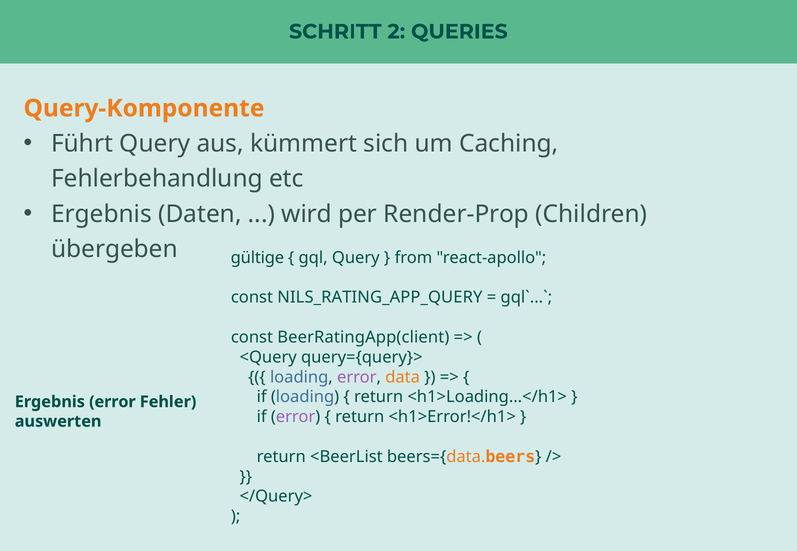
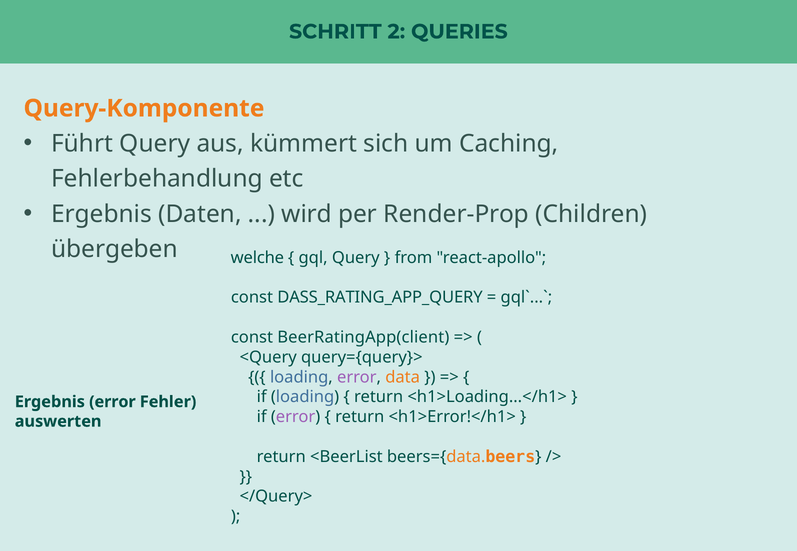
gültige: gültige -> welche (257, 258)
NILS_RATING_APP_QUERY: NILS_RATING_APP_QUERY -> DASS_RATING_APP_QUERY (380, 298)
